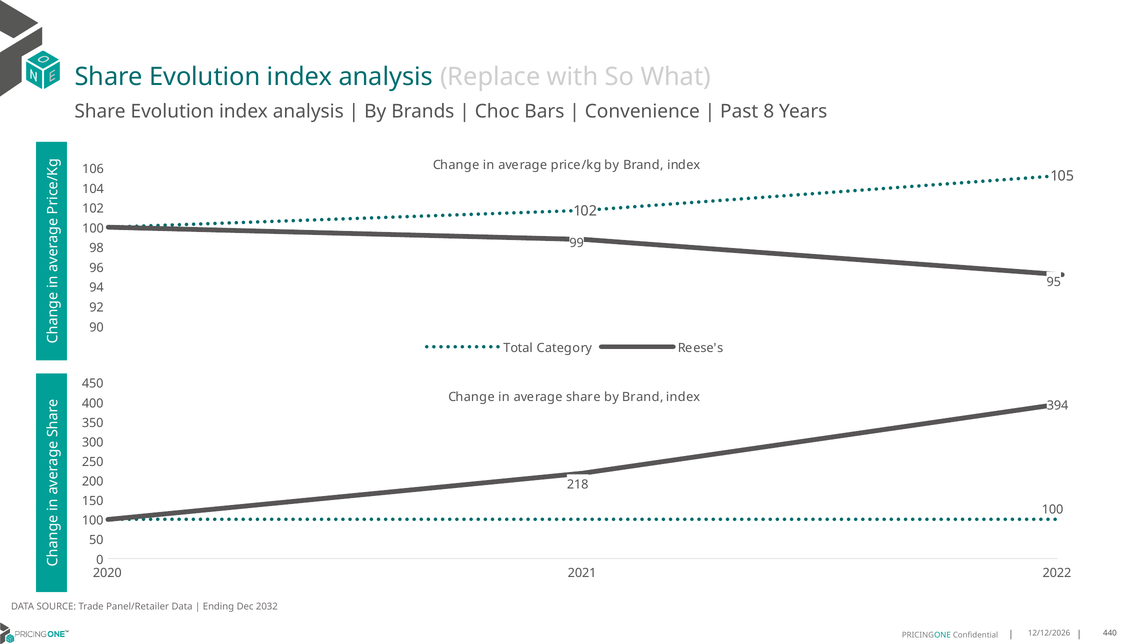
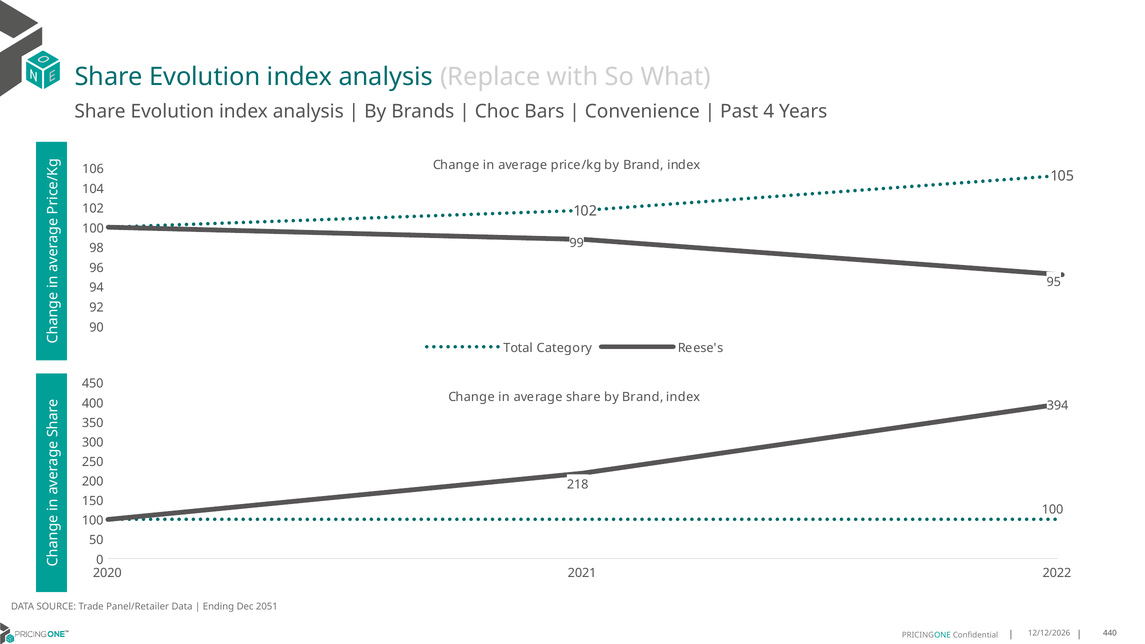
8: 8 -> 4 (769, 112)
2032: 2032 -> 2051 (267, 607)
